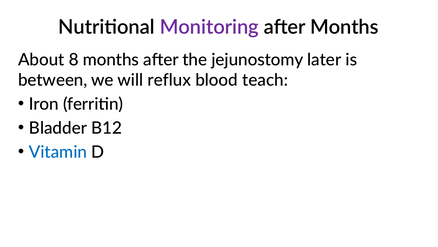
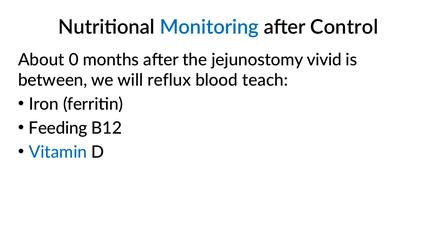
Monitoring colour: purple -> blue (209, 27)
after Months: Months -> Control (344, 27)
8: 8 -> 0 (74, 60)
later: later -> vivid (324, 60)
Bladder: Bladder -> Feeding (58, 128)
